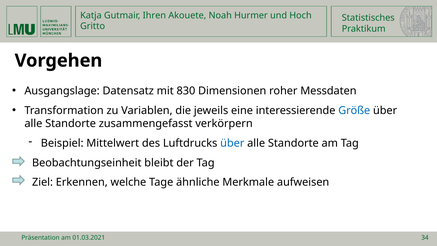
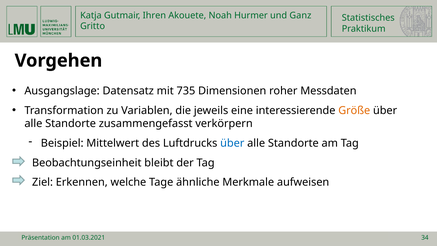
Hoch: Hoch -> Ganz (300, 15)
830: 830 -> 735 (186, 91)
Größe colour: blue -> orange (354, 110)
